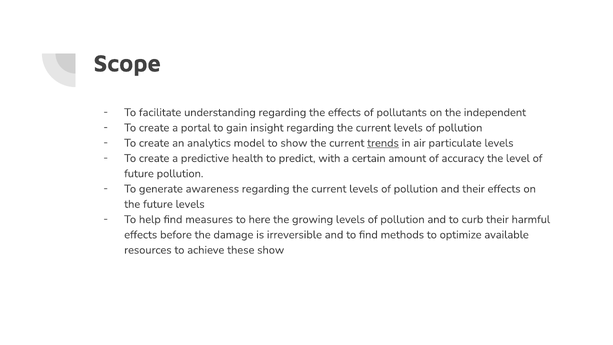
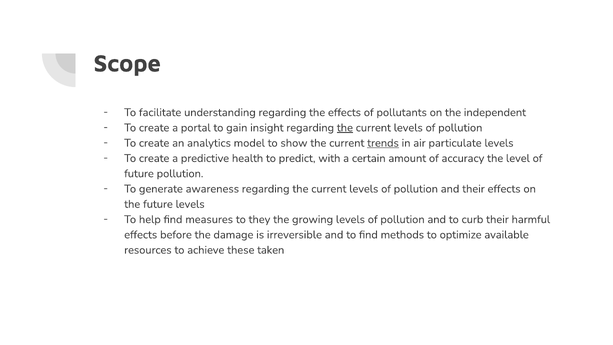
the underline: none -> present (345, 128)
here: here -> they (259, 219)
these show: show -> taken (271, 250)
